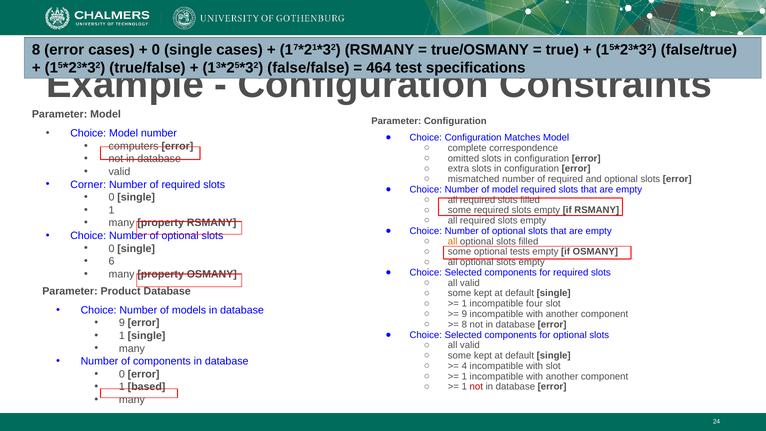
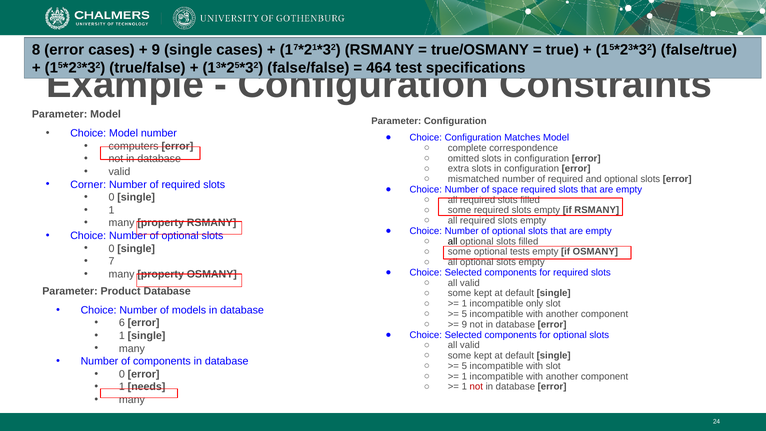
0: 0 -> 9 (156, 50)
of model: model -> space (505, 190)
all colour: orange -> black (453, 241)
6: 6 -> 7 (112, 261)
four: four -> only (535, 304)
9: 9 -> 5 (464, 314)
9: 9 -> 6 (122, 323)
8: 8 -> 9 (464, 324)
4: 4 -> 5 (464, 366)
based: based -> needs (147, 387)
